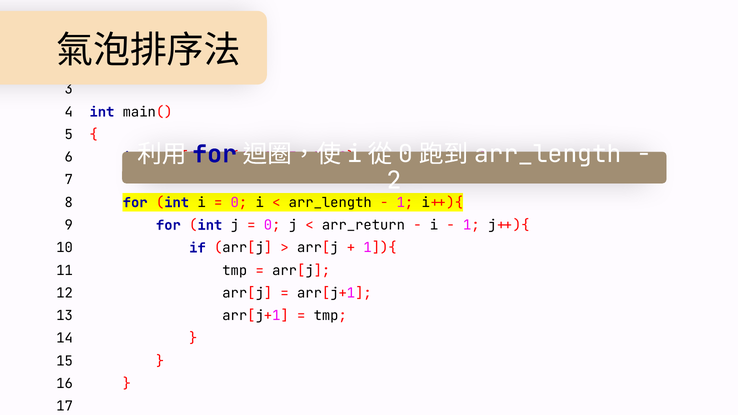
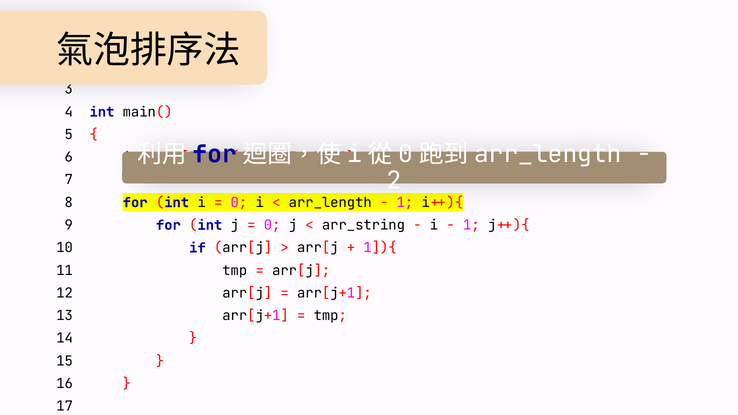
arr_return: arr_return -> arr_string (363, 225)
